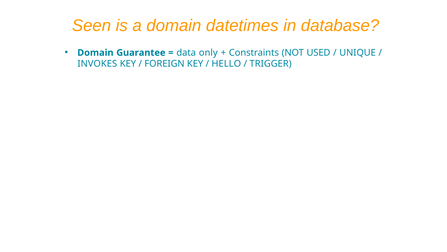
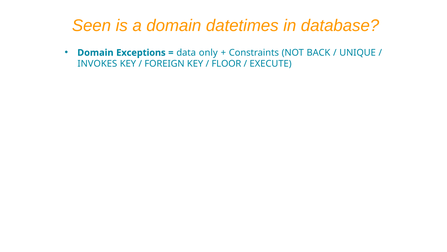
Guarantee: Guarantee -> Exceptions (141, 53)
USED: USED -> BACK (318, 53)
HELLO: HELLO -> FLOOR (226, 64)
TRIGGER: TRIGGER -> EXECUTE (271, 64)
